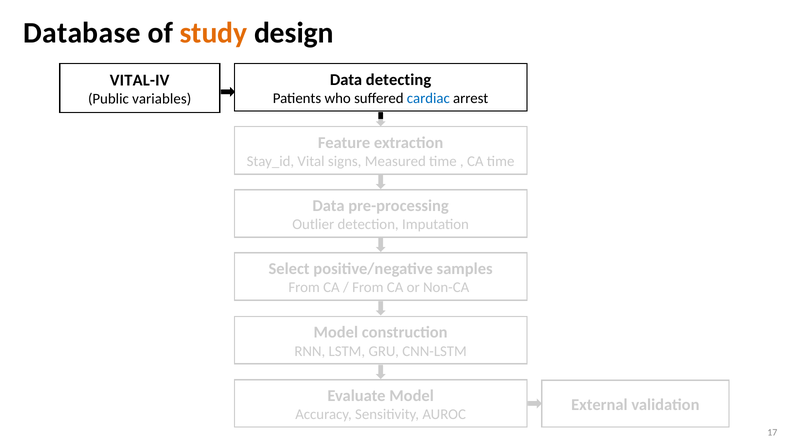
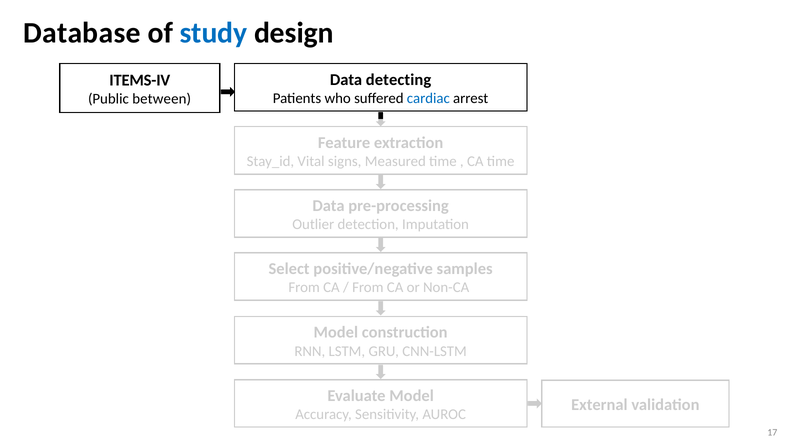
study colour: orange -> blue (213, 33)
VITAL-IV: VITAL-IV -> ITEMS-IV (140, 80)
variables: variables -> between (162, 99)
